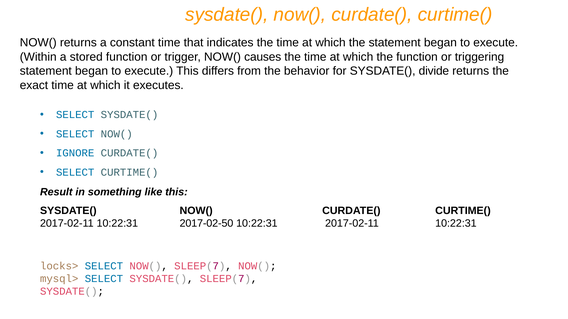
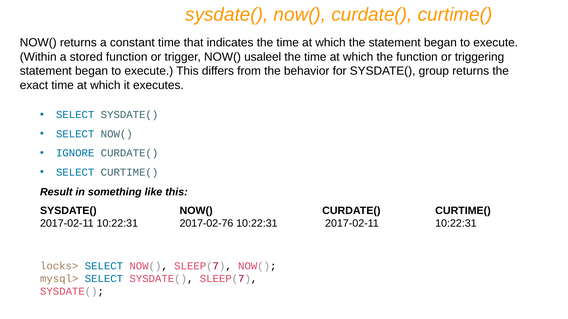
causes: causes -> usaleel (263, 57)
divide: divide -> group (434, 71)
2017-02-50: 2017-02-50 -> 2017-02-76 (206, 224)
